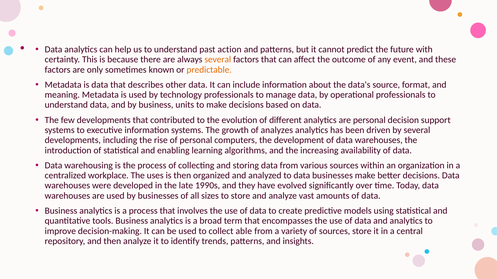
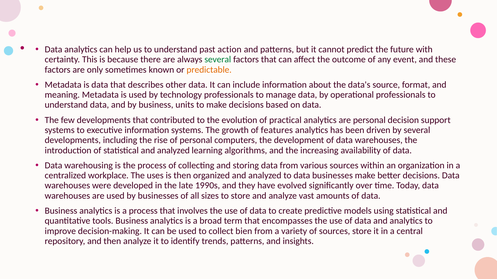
several colour: orange -> green (218, 60)
different: different -> practical (285, 120)
analyzes: analyzes -> features (277, 130)
statistical and enabling: enabling -> analyzed (173, 151)
able: able -> bien (244, 231)
